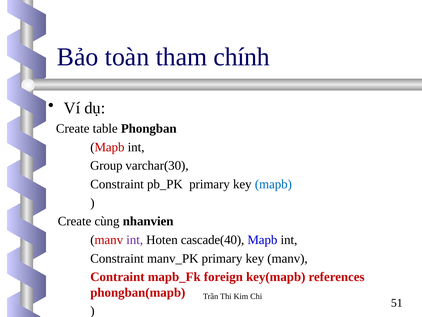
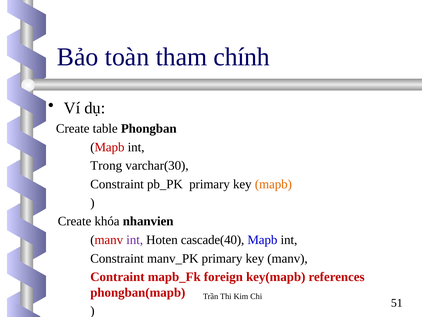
Group: Group -> Trong (106, 165)
mapb colour: blue -> orange (273, 184)
cùng: cùng -> khóa (107, 221)
